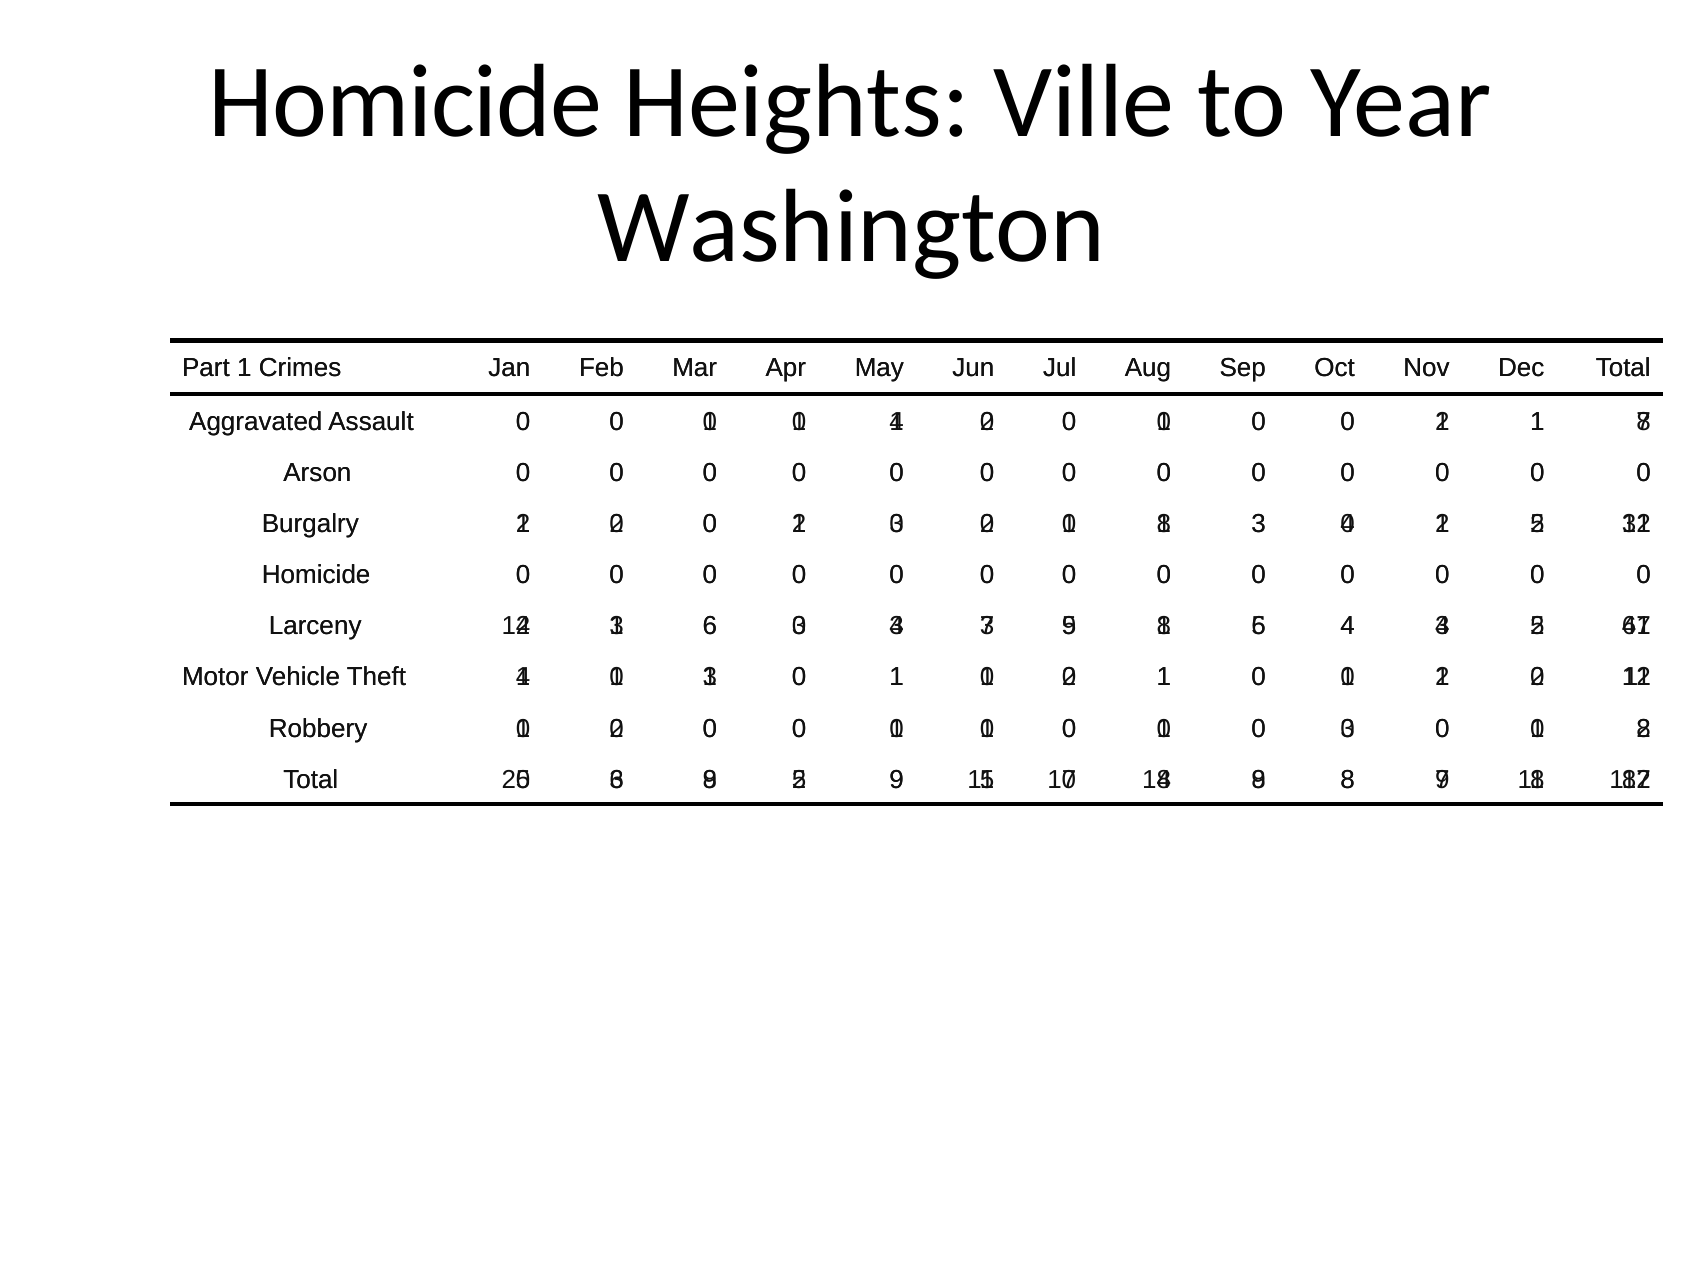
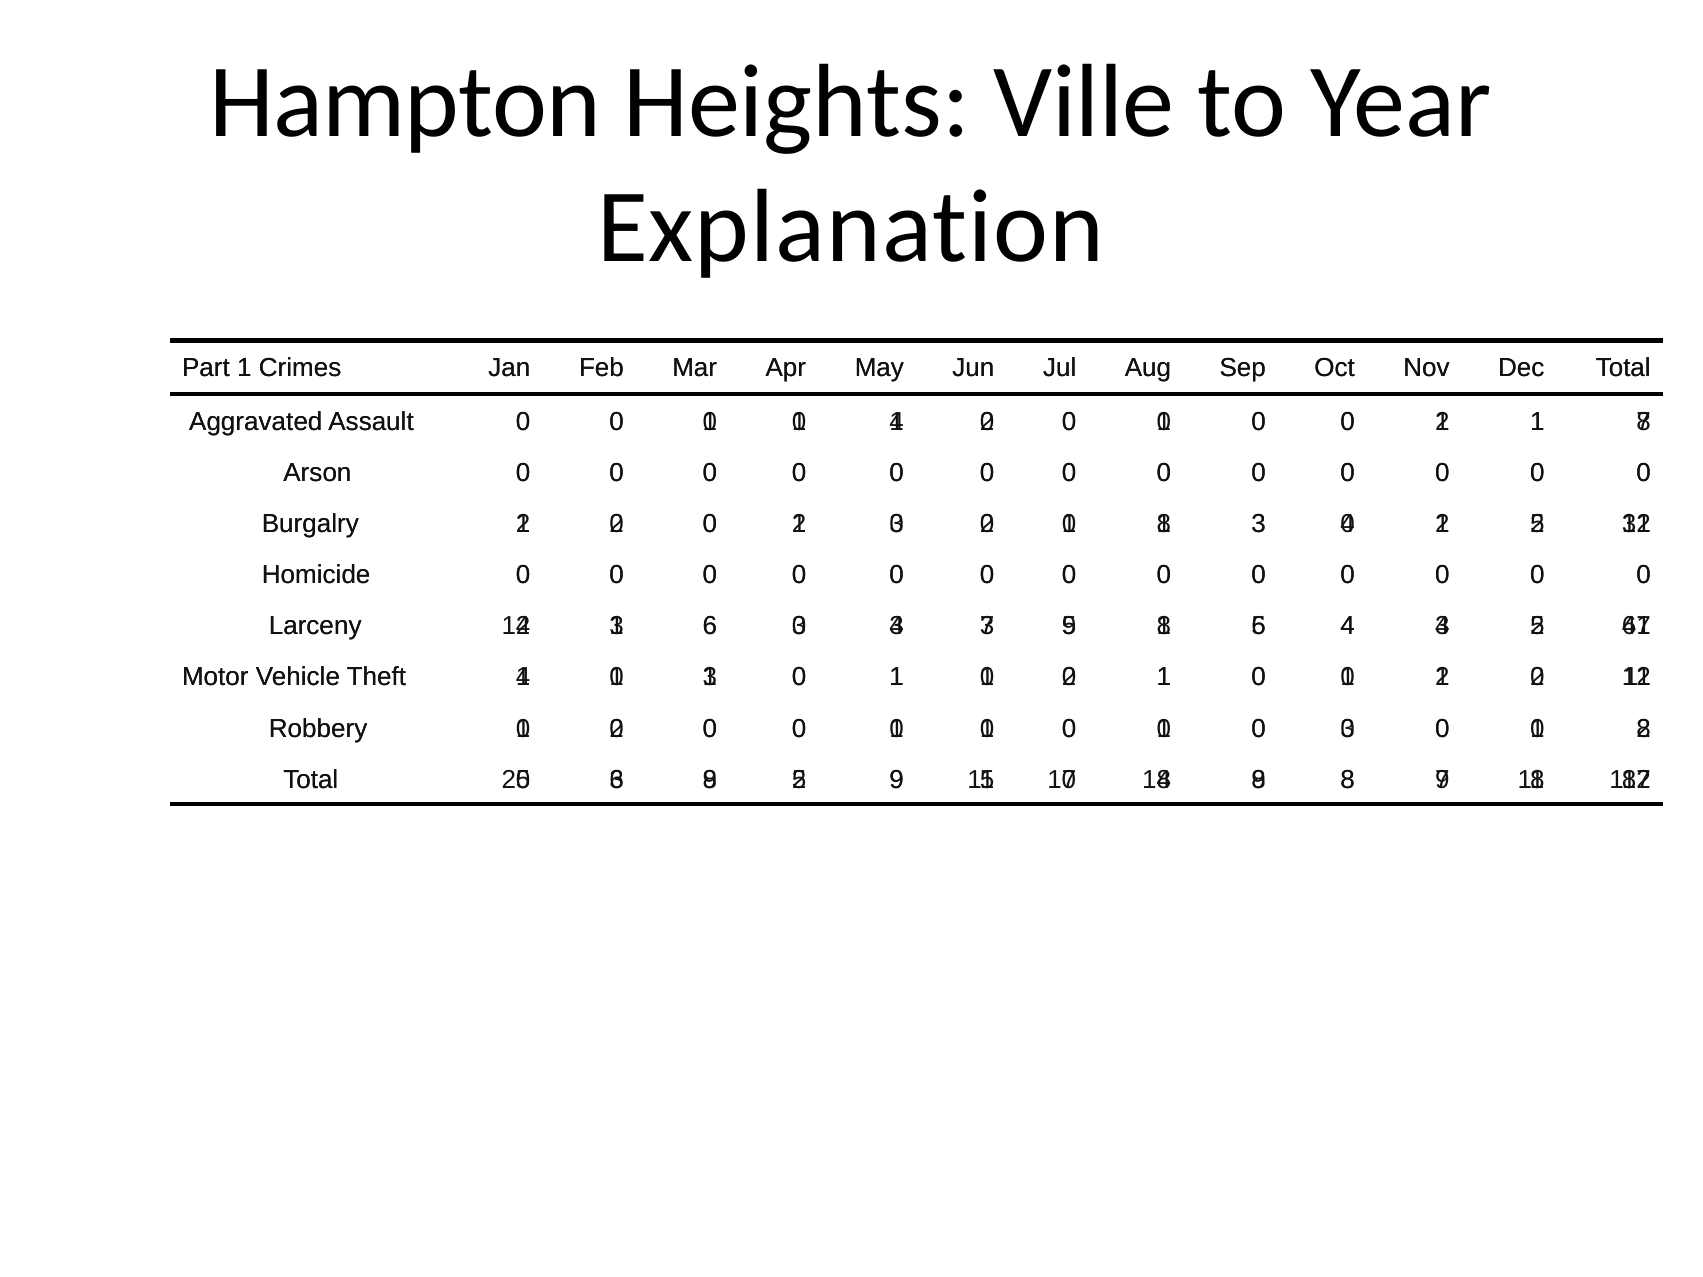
Homicide: Homicide -> Hampton (405, 102)
Washington: Washington -> Explanation (851, 227)
